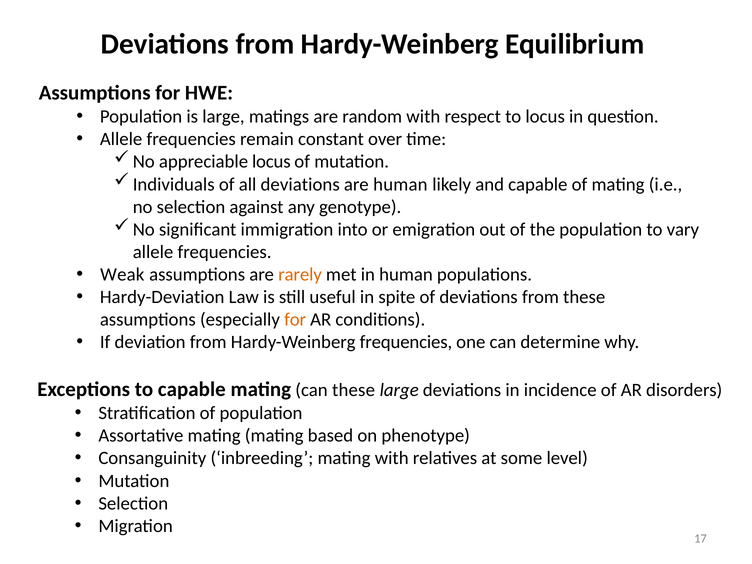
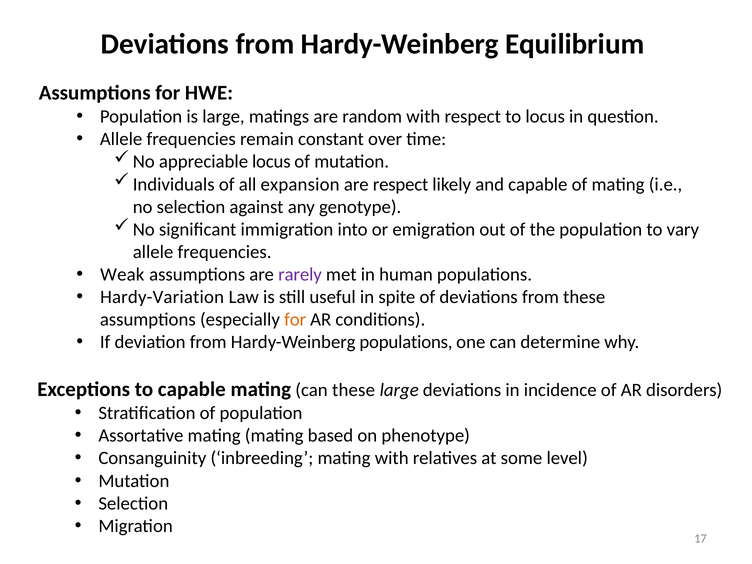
all deviations: deviations -> expansion (300, 184)
are human: human -> respect (401, 184)
rarely colour: orange -> purple (300, 275)
Hardy-Deviation: Hardy-Deviation -> Hardy-Variation (162, 297)
Hardy-Weinberg frequencies: frequencies -> populations (406, 342)
